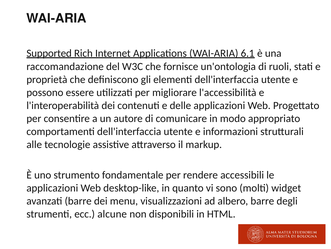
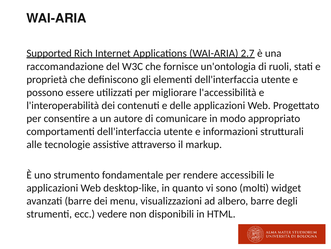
6.1: 6.1 -> 2.7 (248, 53)
alcune: alcune -> vedere (112, 214)
